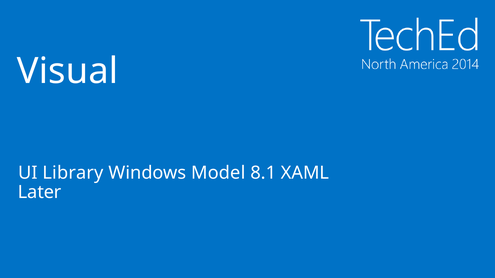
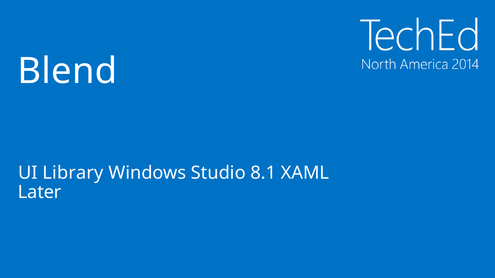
Visual: Visual -> Blend (67, 71)
Model: Model -> Studio (218, 173)
